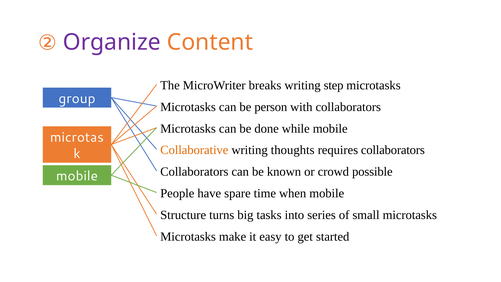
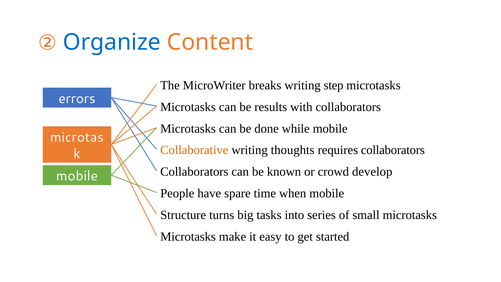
Organize colour: purple -> blue (112, 42)
group: group -> errors (77, 98)
person: person -> results (271, 107)
possible: possible -> develop (372, 172)
